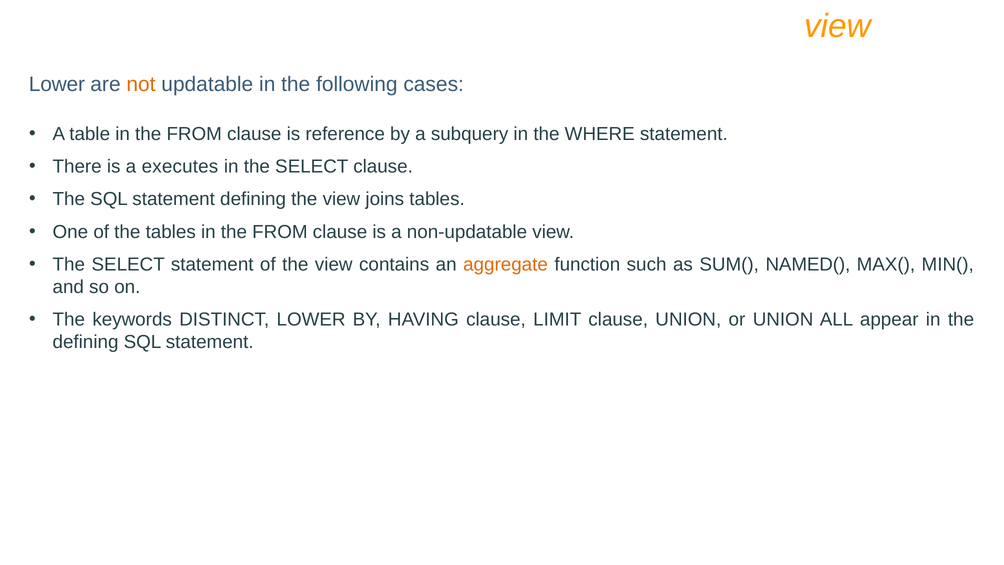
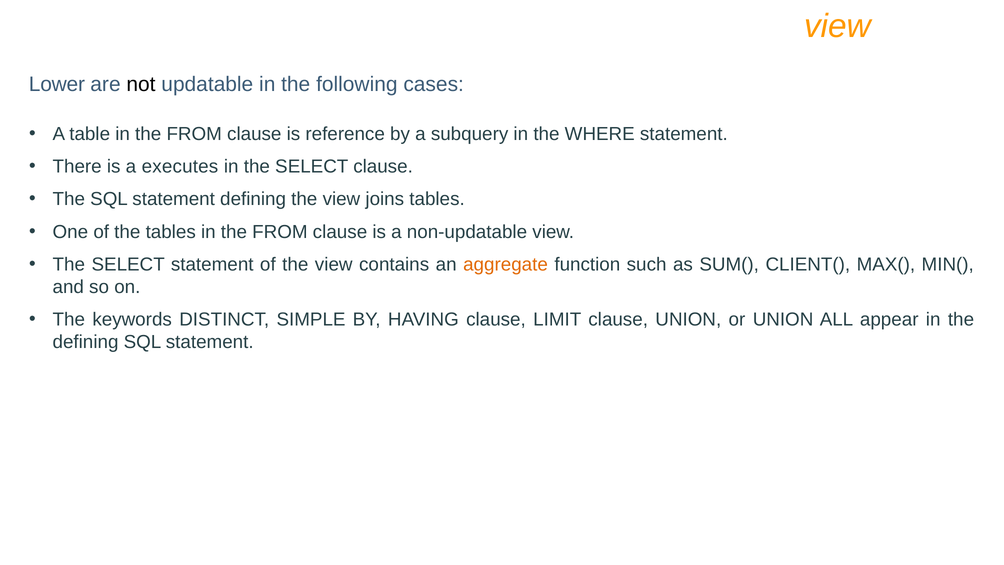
not colour: orange -> black (141, 84)
NAMED(: NAMED( -> CLIENT( (808, 264)
DISTINCT LOWER: LOWER -> SIMPLE (311, 320)
